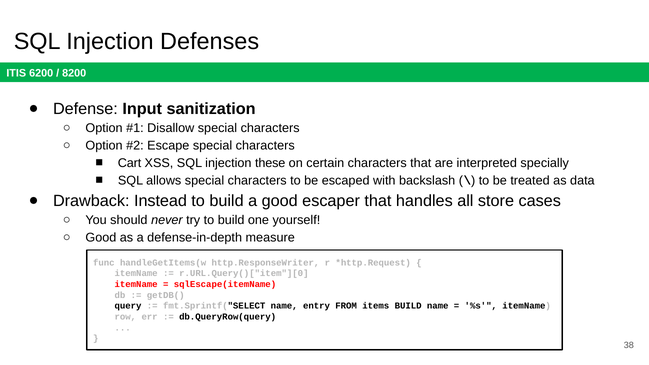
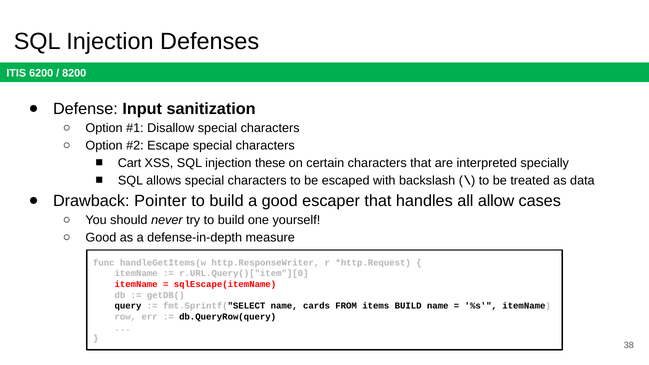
Instead: Instead -> Pointer (160, 201)
store: store -> allow (496, 201)
entry: entry -> cards (317, 306)
